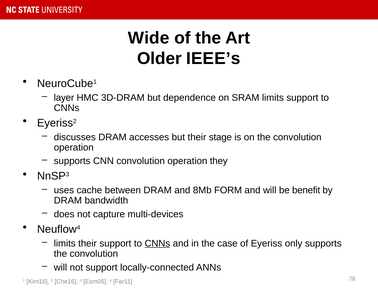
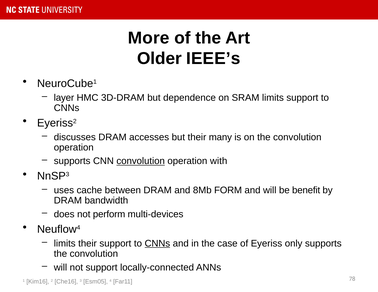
Wide: Wide -> More (149, 38)
stage: stage -> many (220, 137)
convolution underline: none -> present (141, 161)
they: they -> with (219, 161)
capture: capture -> perform (109, 214)
